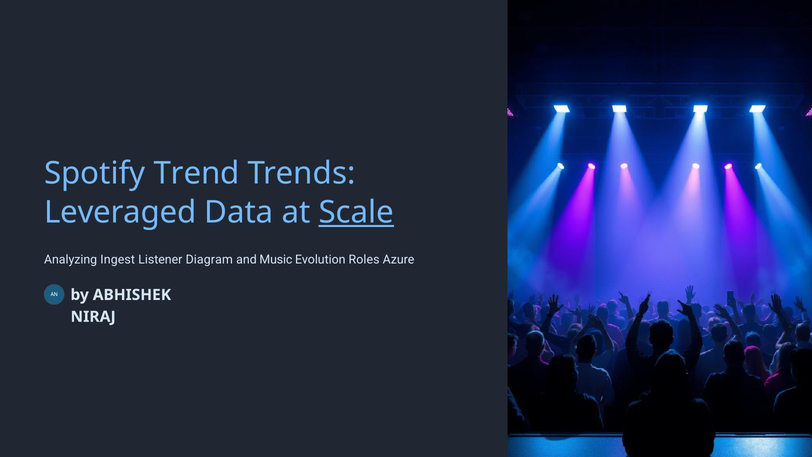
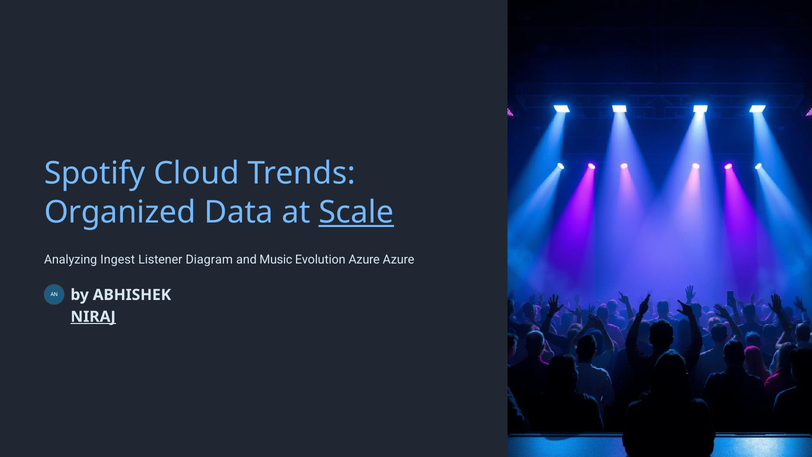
Trend: Trend -> Cloud (196, 173)
Leveraged: Leveraged -> Organized (120, 212)
Evolution Roles: Roles -> Azure (364, 259)
NIRAJ underline: none -> present (93, 317)
